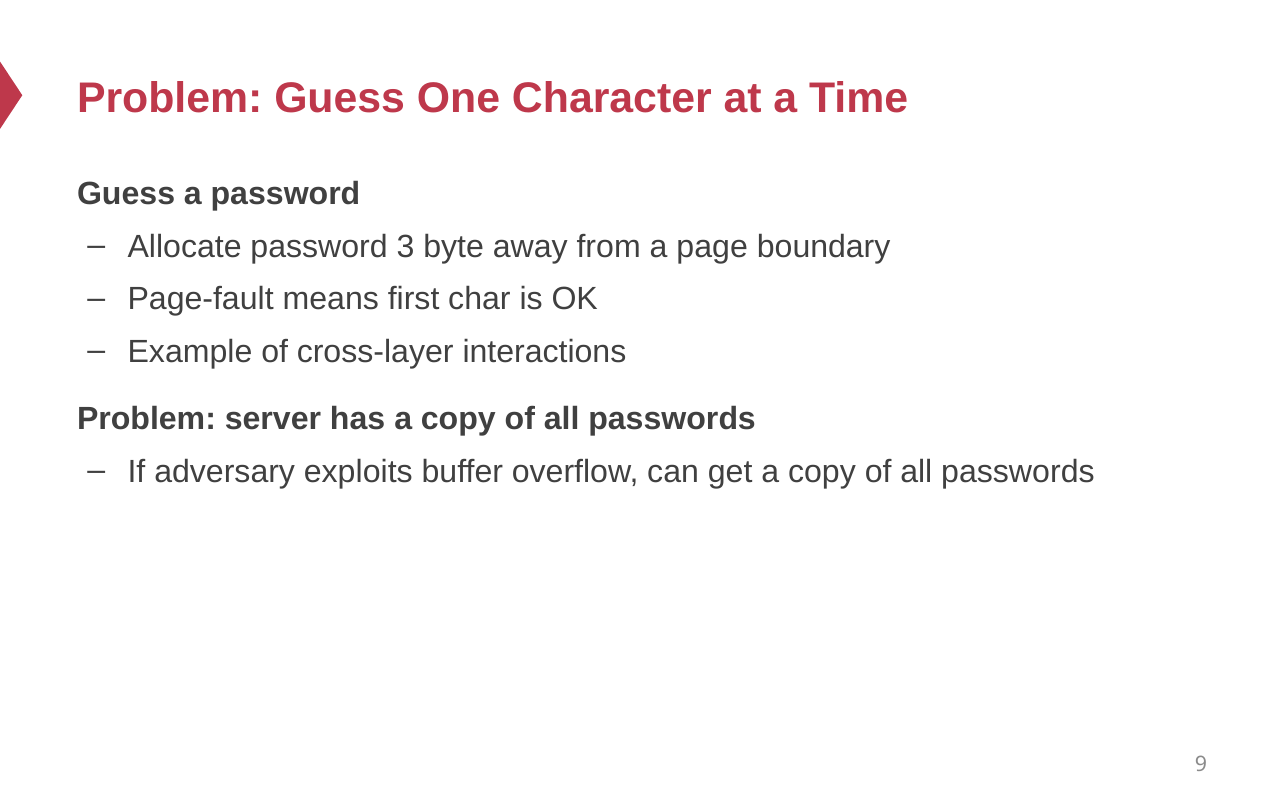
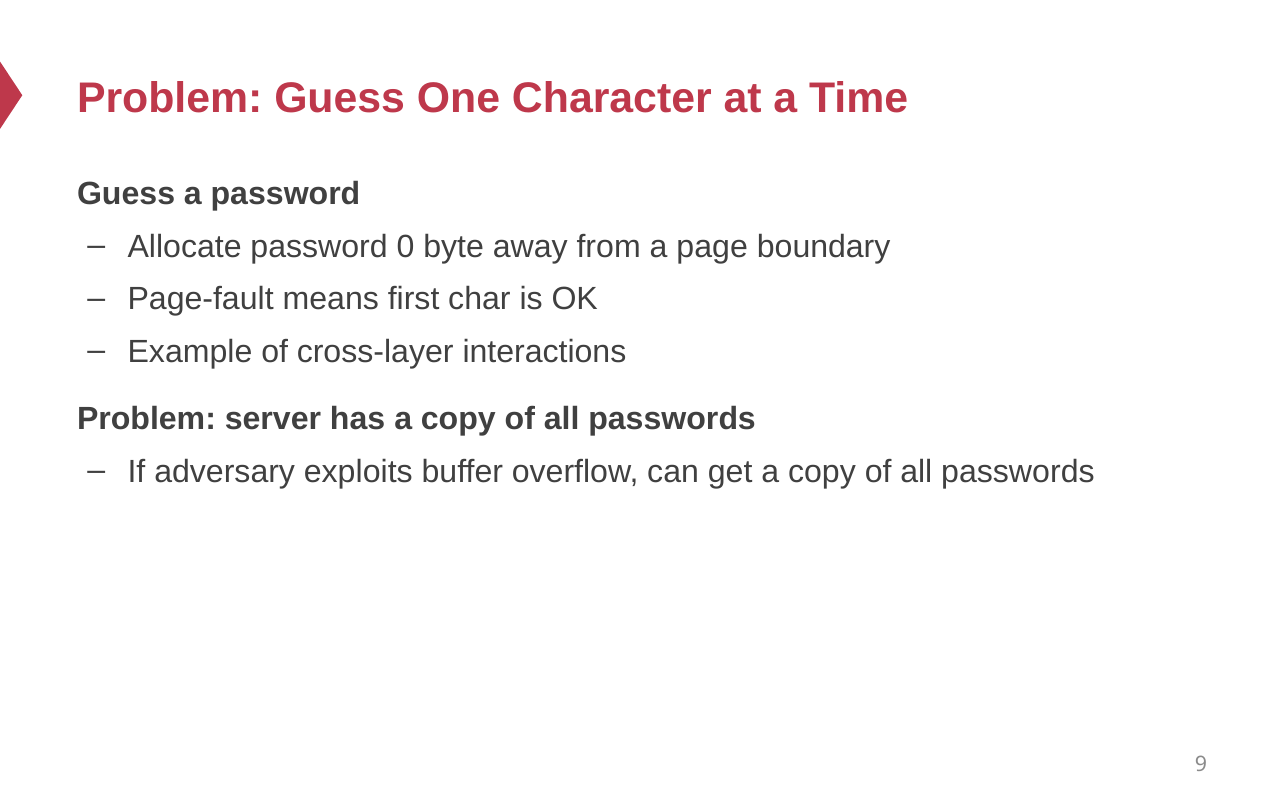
3: 3 -> 0 (405, 247)
